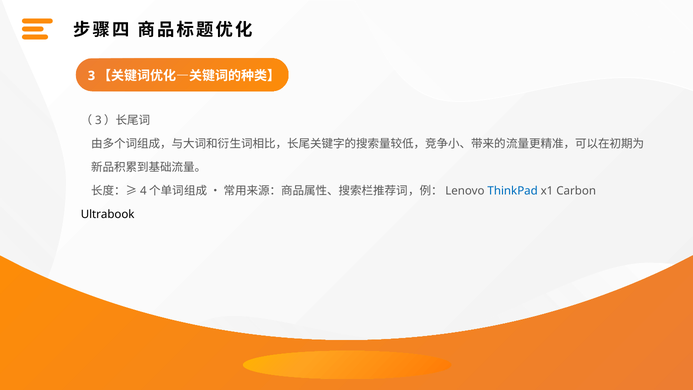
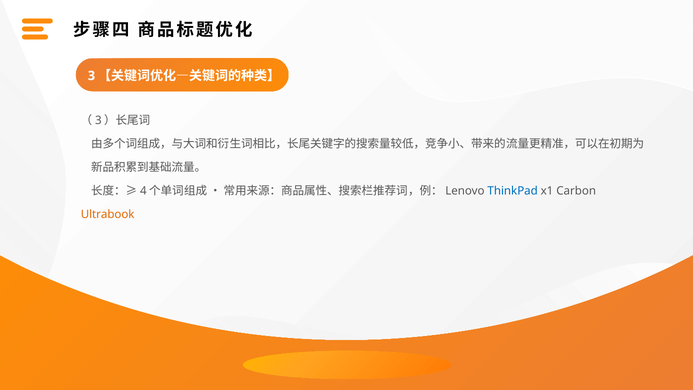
Ultrabook colour: black -> orange (108, 214)
